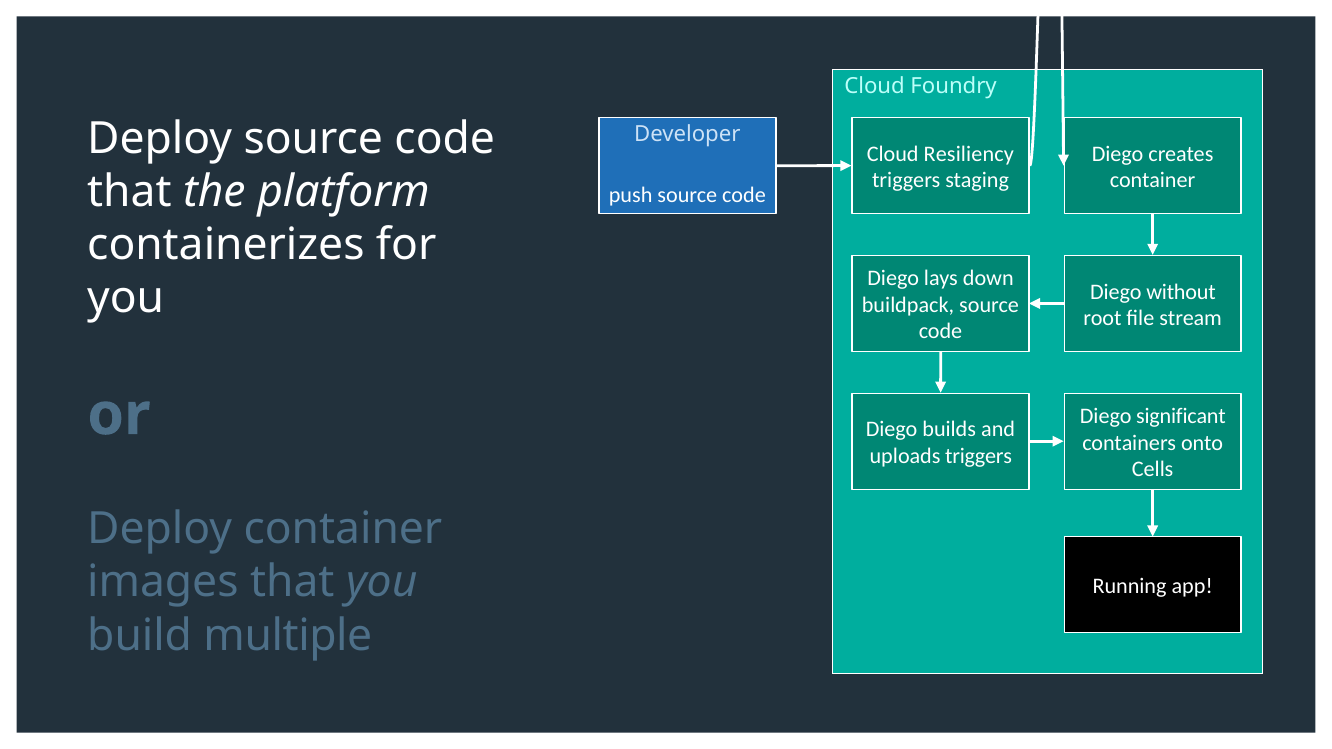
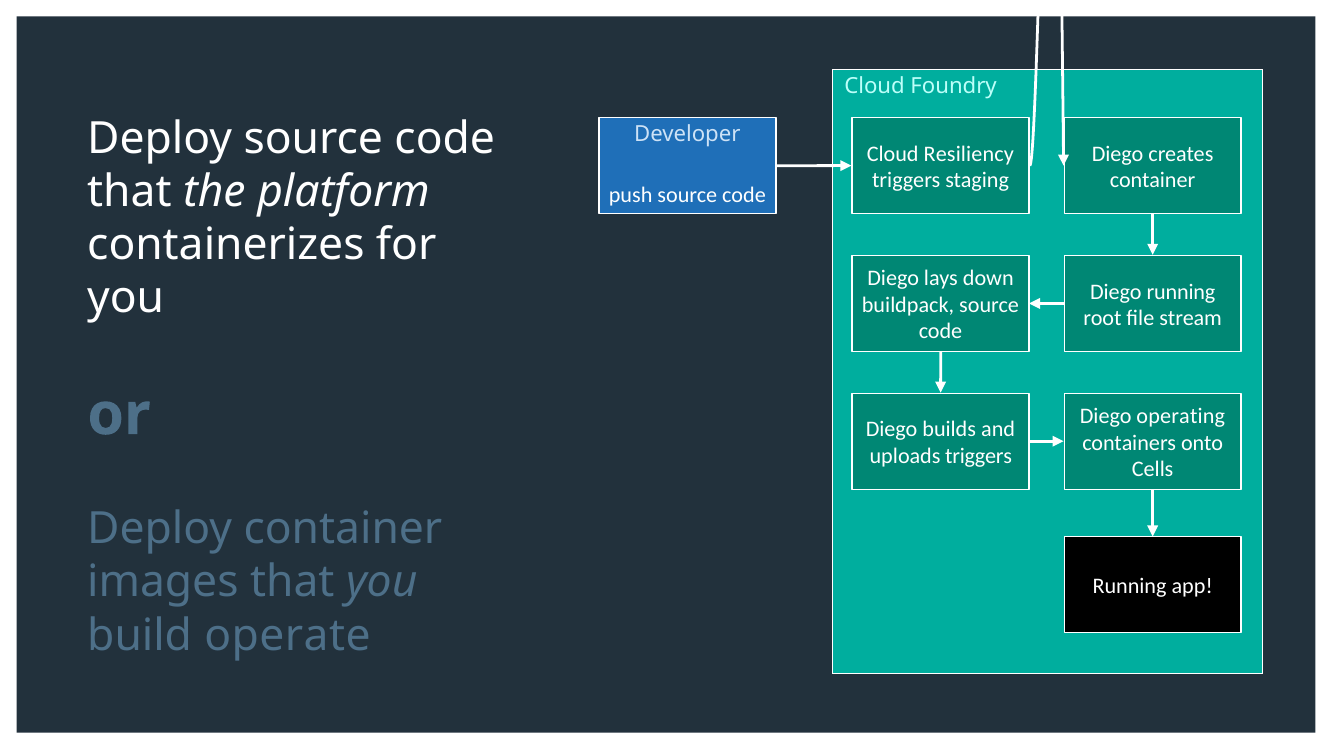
Diego without: without -> running (1181, 292)
significant: significant -> operating (1181, 416)
multiple: multiple -> operate (287, 636)
